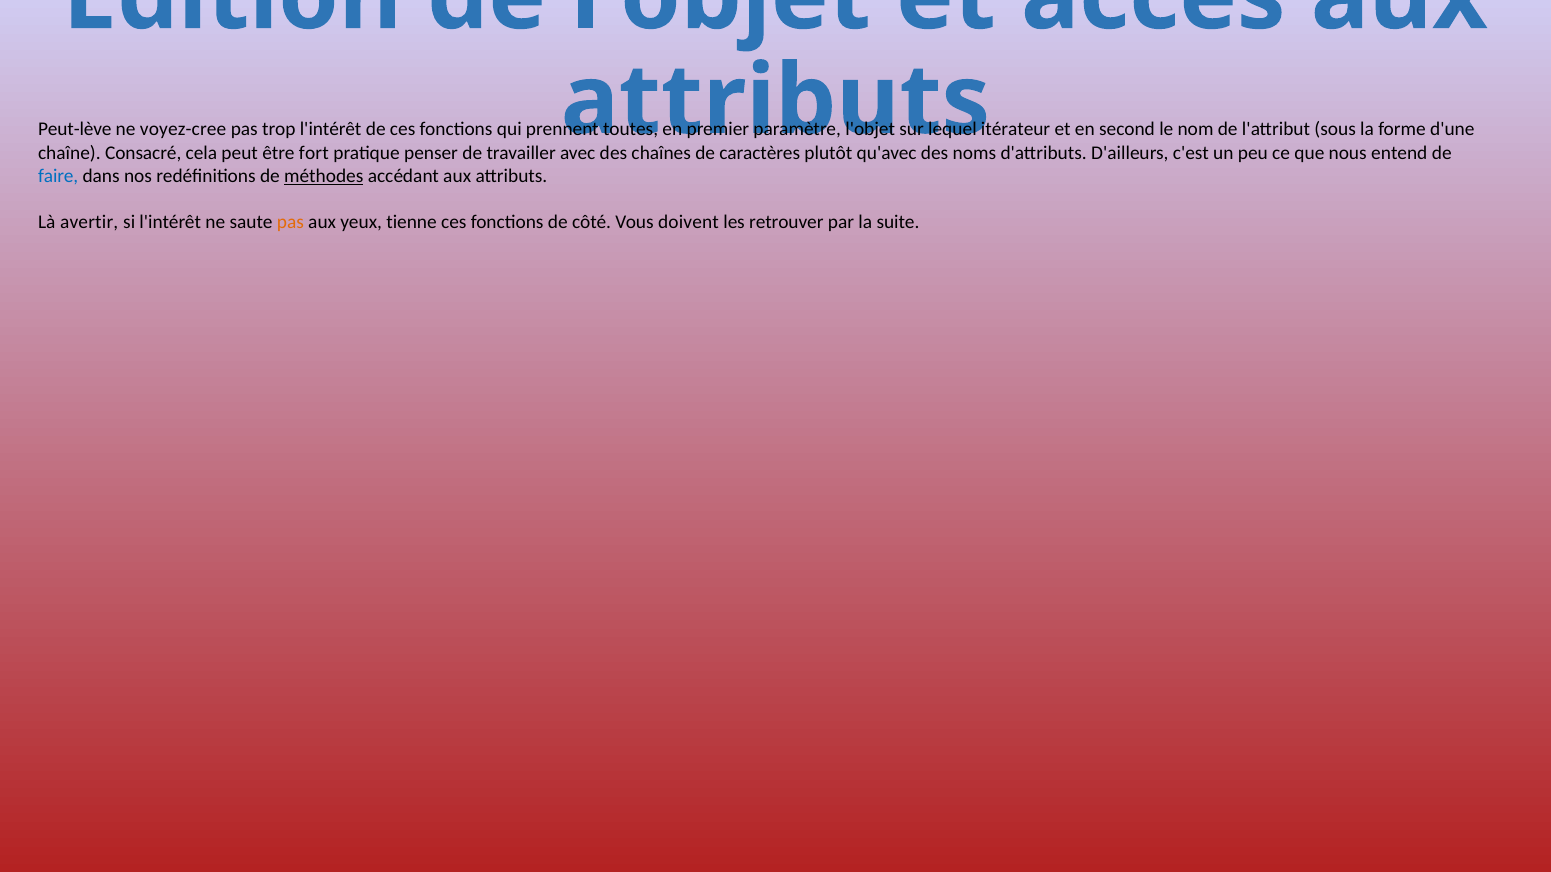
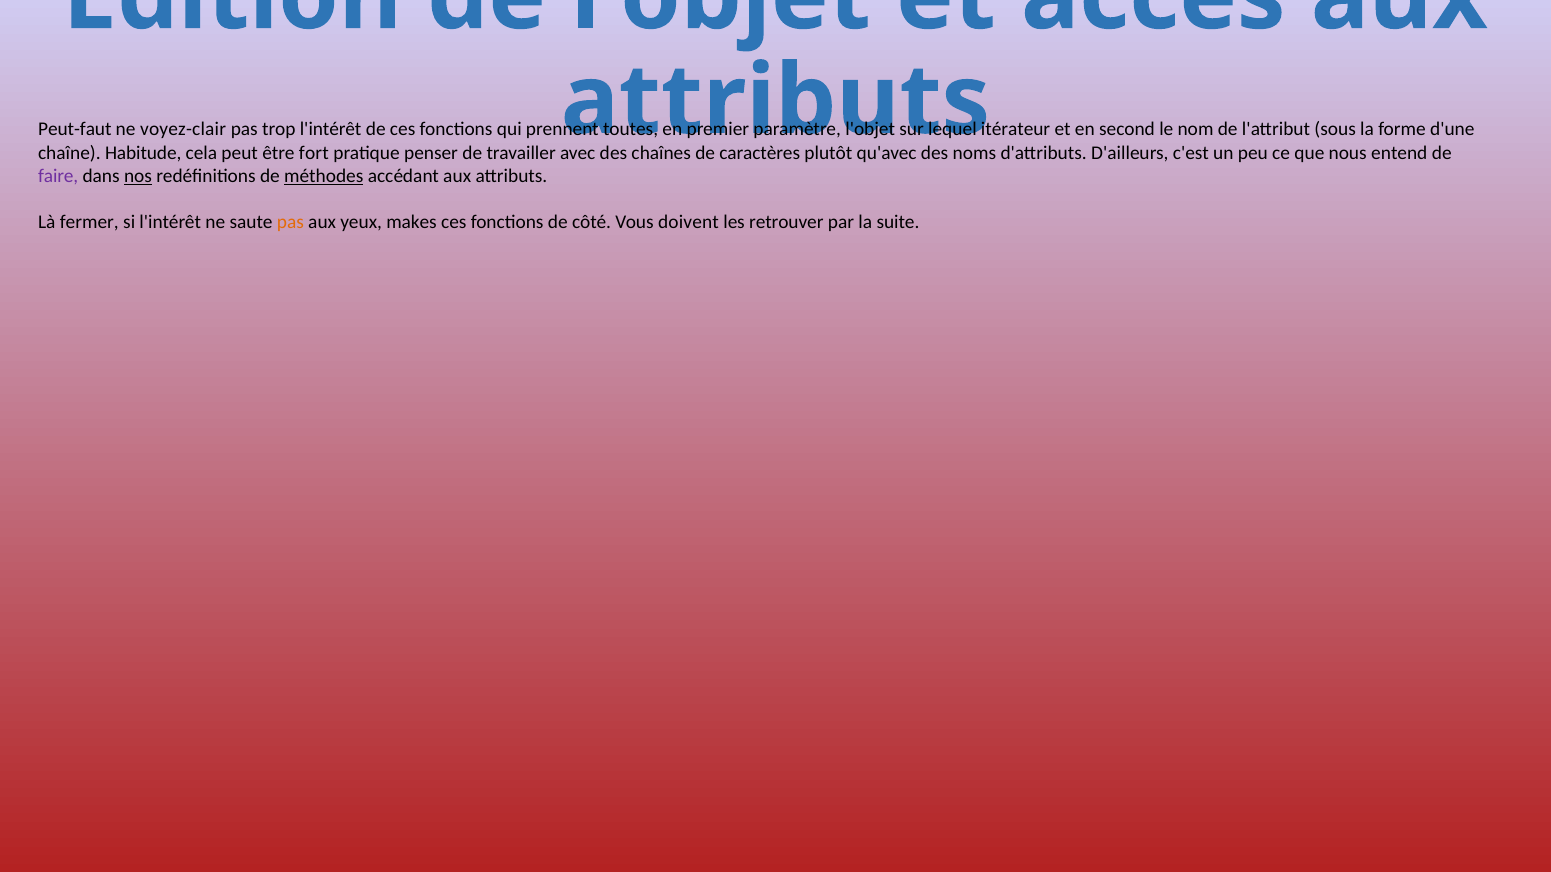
Peut-lève: Peut-lève -> Peut-faut (75, 130)
voyez-cree: voyez-cree -> voyez-clair (183, 130)
Consacré: Consacré -> Habitude (143, 153)
faire colour: blue -> purple (58, 176)
nos underline: none -> present (138, 176)
avertir: avertir -> fermer (89, 223)
tienne: tienne -> makes (412, 223)
